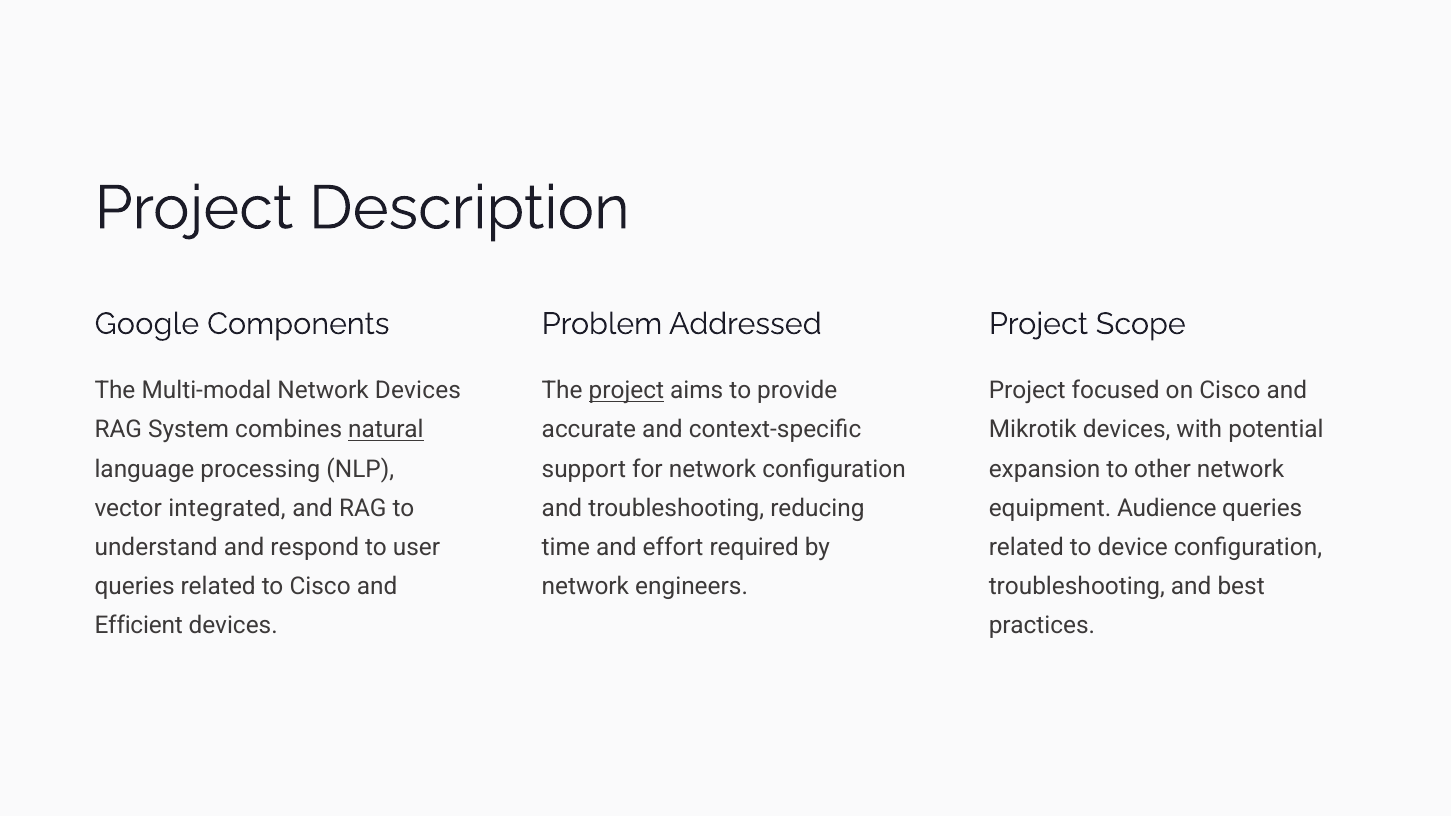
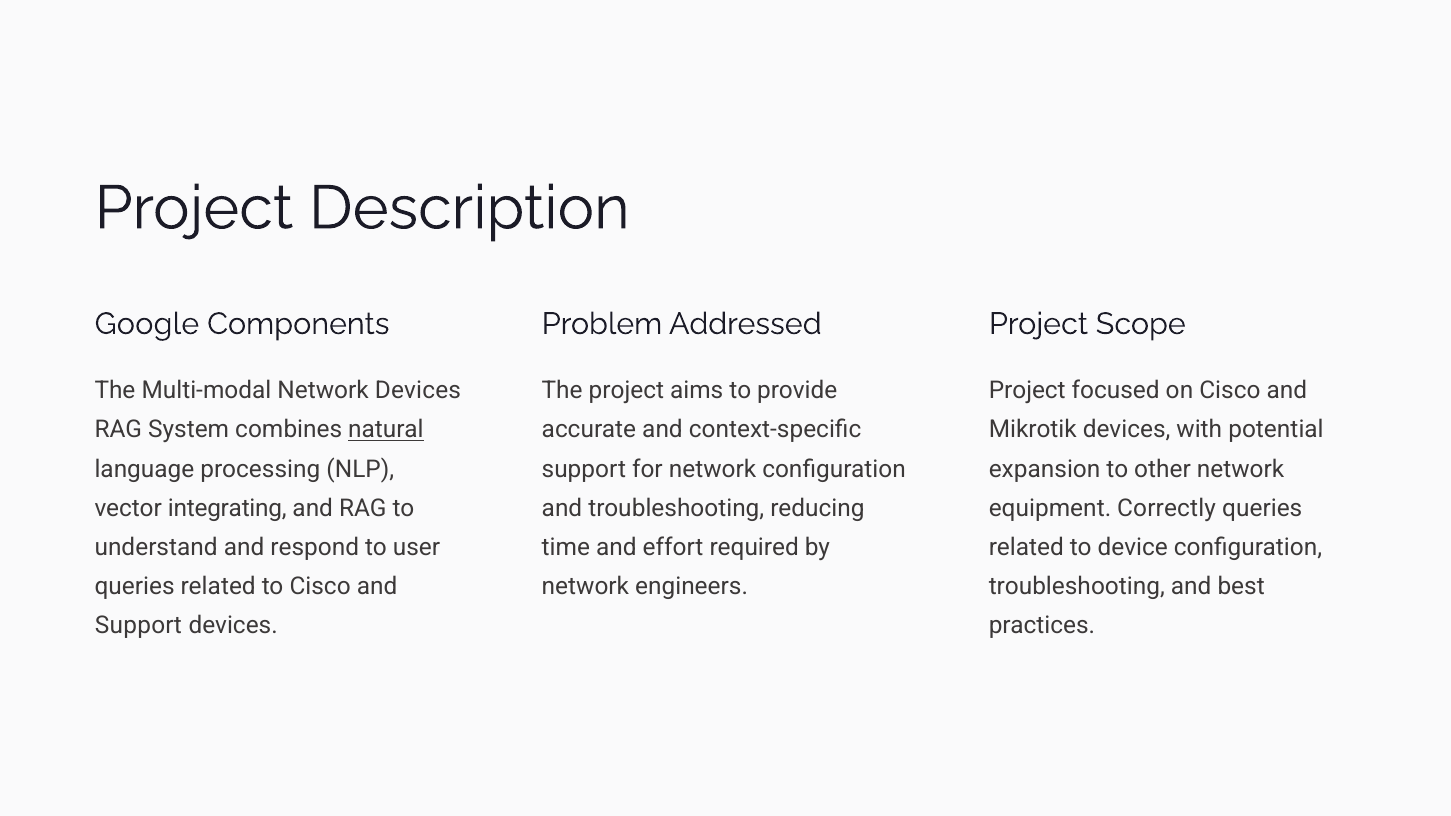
project underline: present -> none (626, 391)
integrated: integrated -> integrating (227, 508)
Audience: Audience -> Correctly (1167, 508)
Efficient: Efficient -> Support (138, 626)
